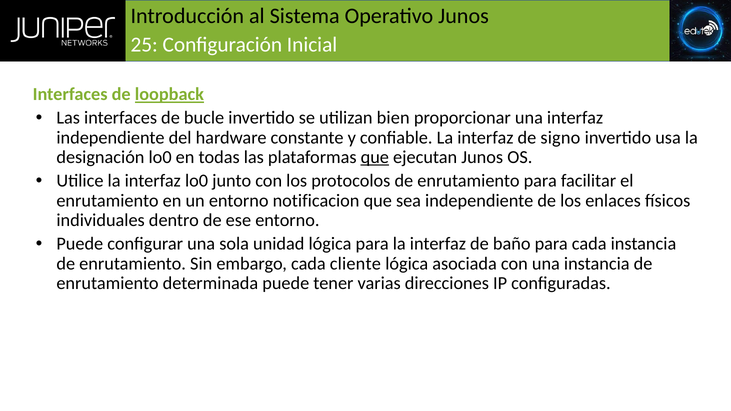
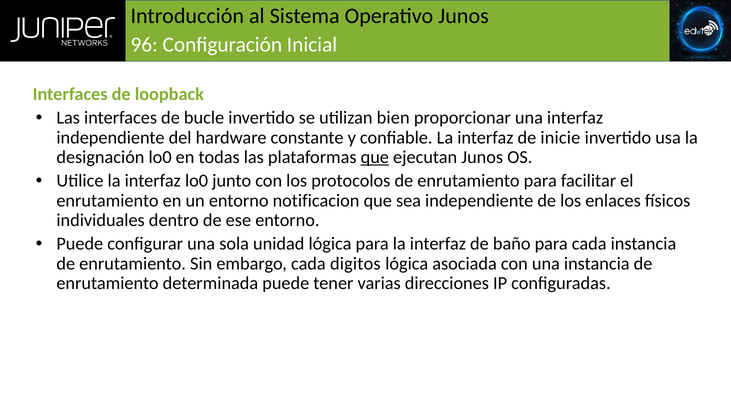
25: 25 -> 96 (144, 45)
loopback underline: present -> none (169, 94)
signo: signo -> inicie (560, 138)
cliente: cliente -> digitos (355, 264)
